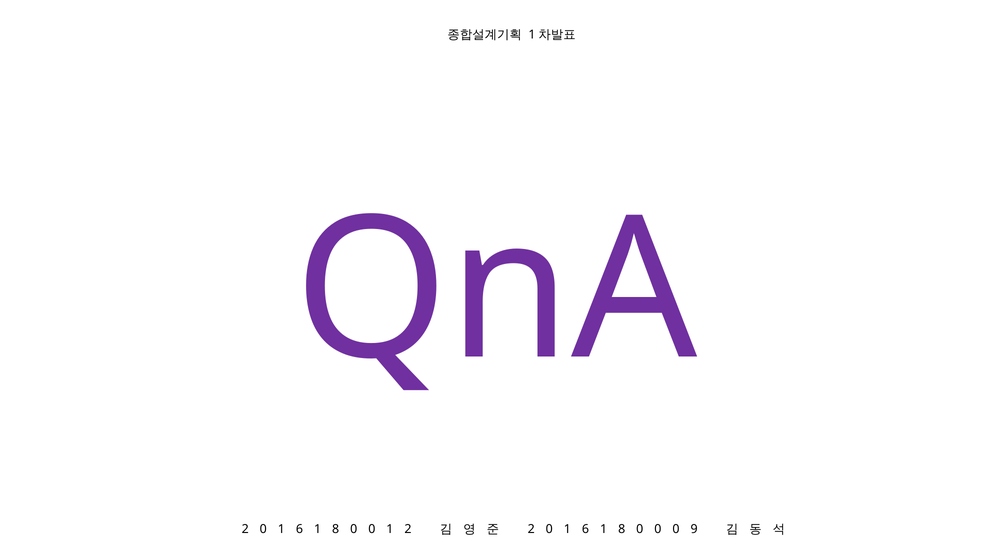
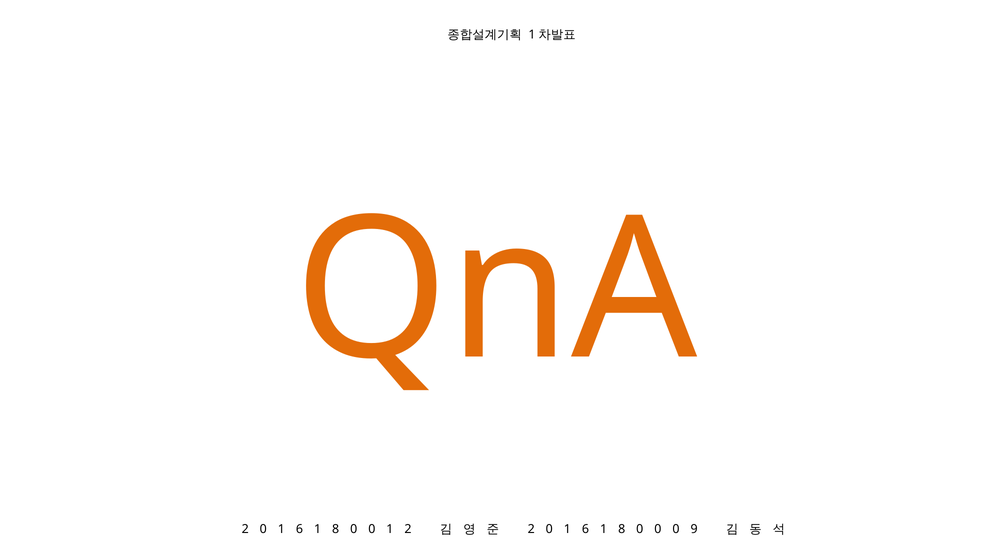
QnA colour: purple -> orange (496, 292)
